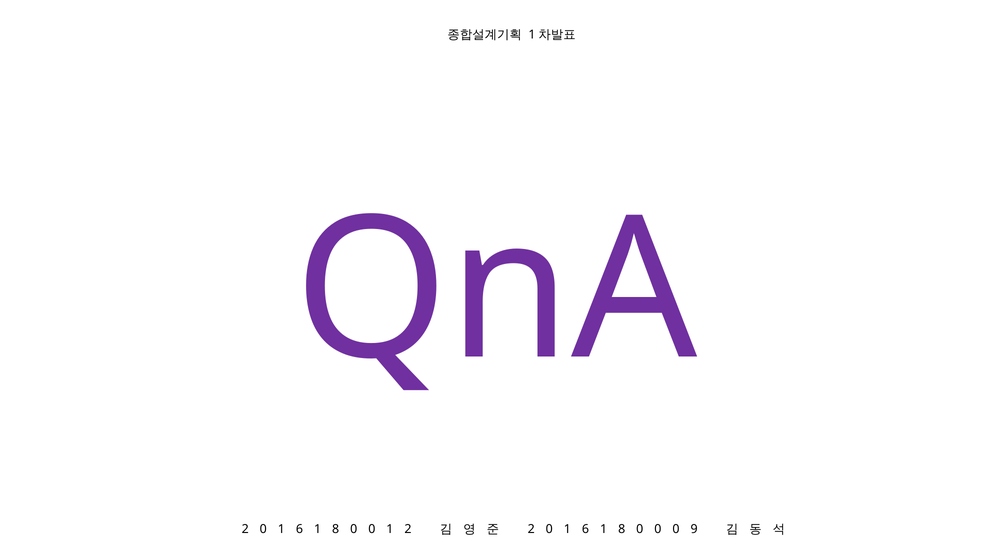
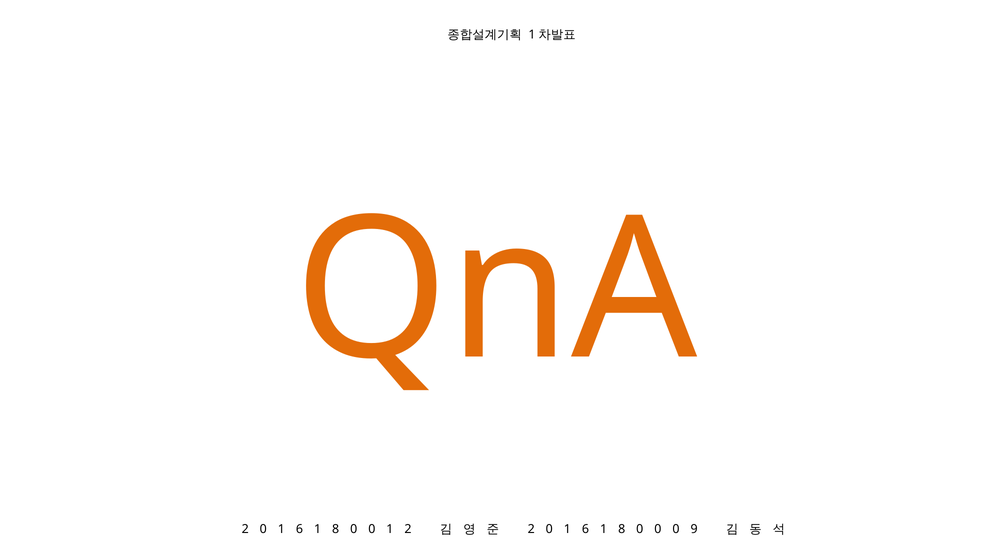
QnA colour: purple -> orange (496, 292)
